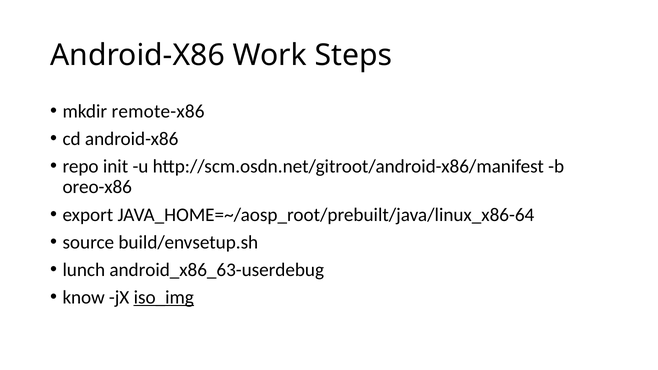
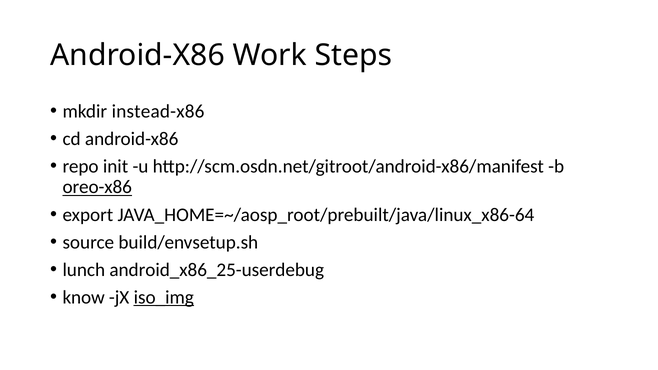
remote-x86: remote-x86 -> instead-x86 (158, 111)
oreo-x86 underline: none -> present (97, 187)
android_x86_63-userdebug: android_x86_63-userdebug -> android_x86_25-userdebug (217, 270)
